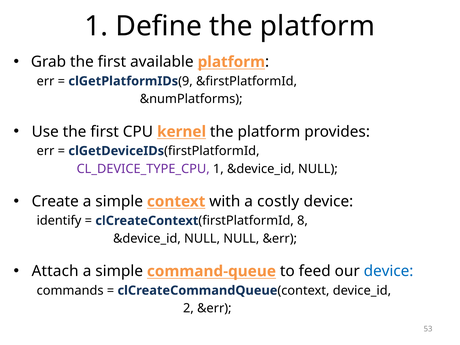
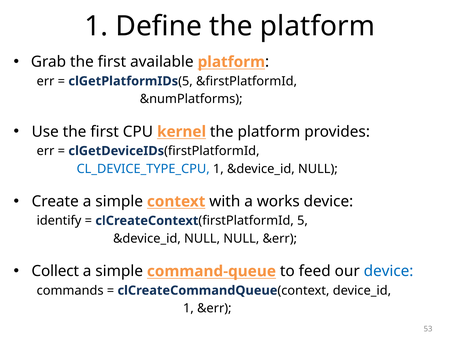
9: 9 -> 5 (185, 81)
CL_DEVICE_TYPE_CPU colour: purple -> blue (143, 169)
costly: costly -> works (278, 201)
8: 8 -> 5 (303, 221)
Attach: Attach -> Collect (55, 271)
2: 2 -> 1 (188, 308)
